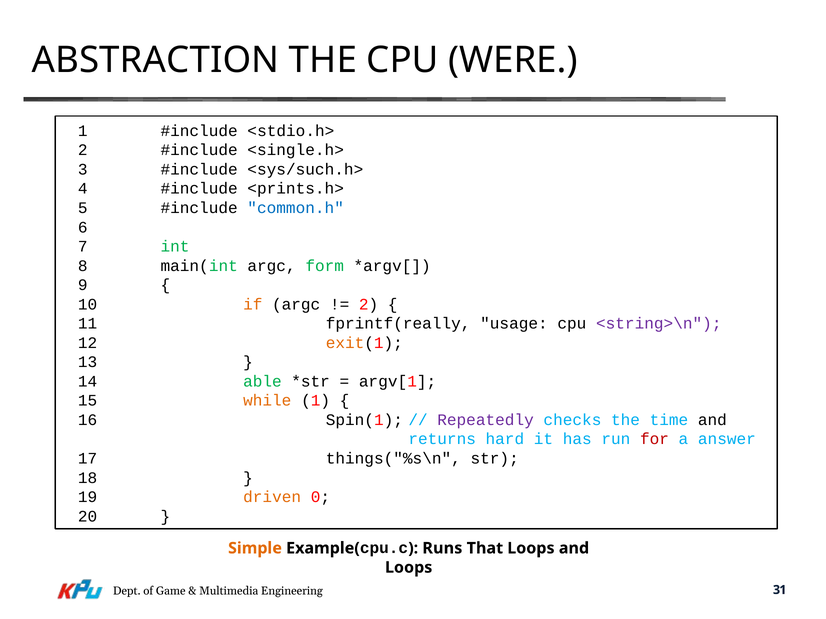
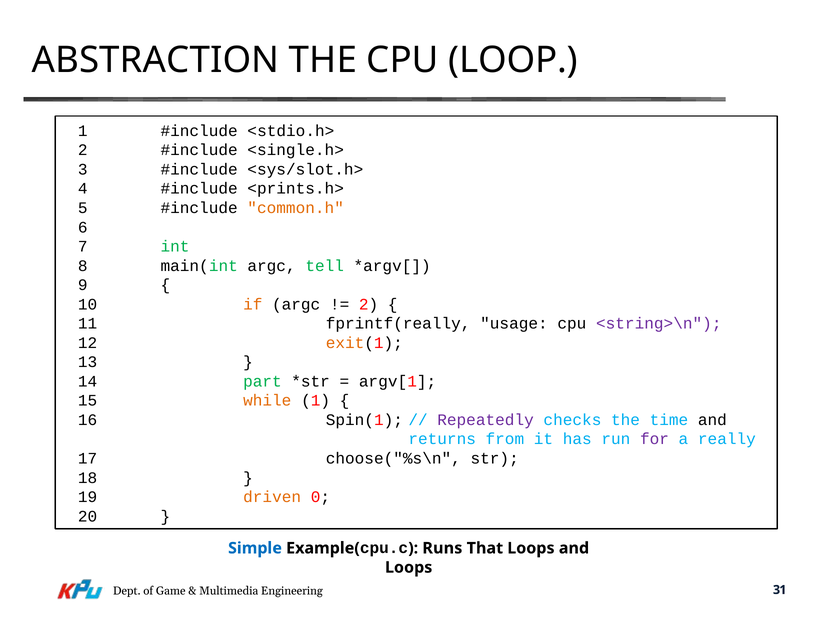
WERE: WERE -> LOOP (513, 60)
<sys/such.h>: <sys/such.h> -> <sys/slot.h> (305, 170)
common.h colour: blue -> orange (296, 208)
form: form -> tell (325, 266)
able: able -> part (262, 382)
hard: hard -> from (505, 440)
for colour: red -> purple (655, 440)
answer: answer -> really (727, 440)
things("%s\n: things("%s\n -> choose("%s\n (393, 459)
Simple colour: orange -> blue (255, 549)
